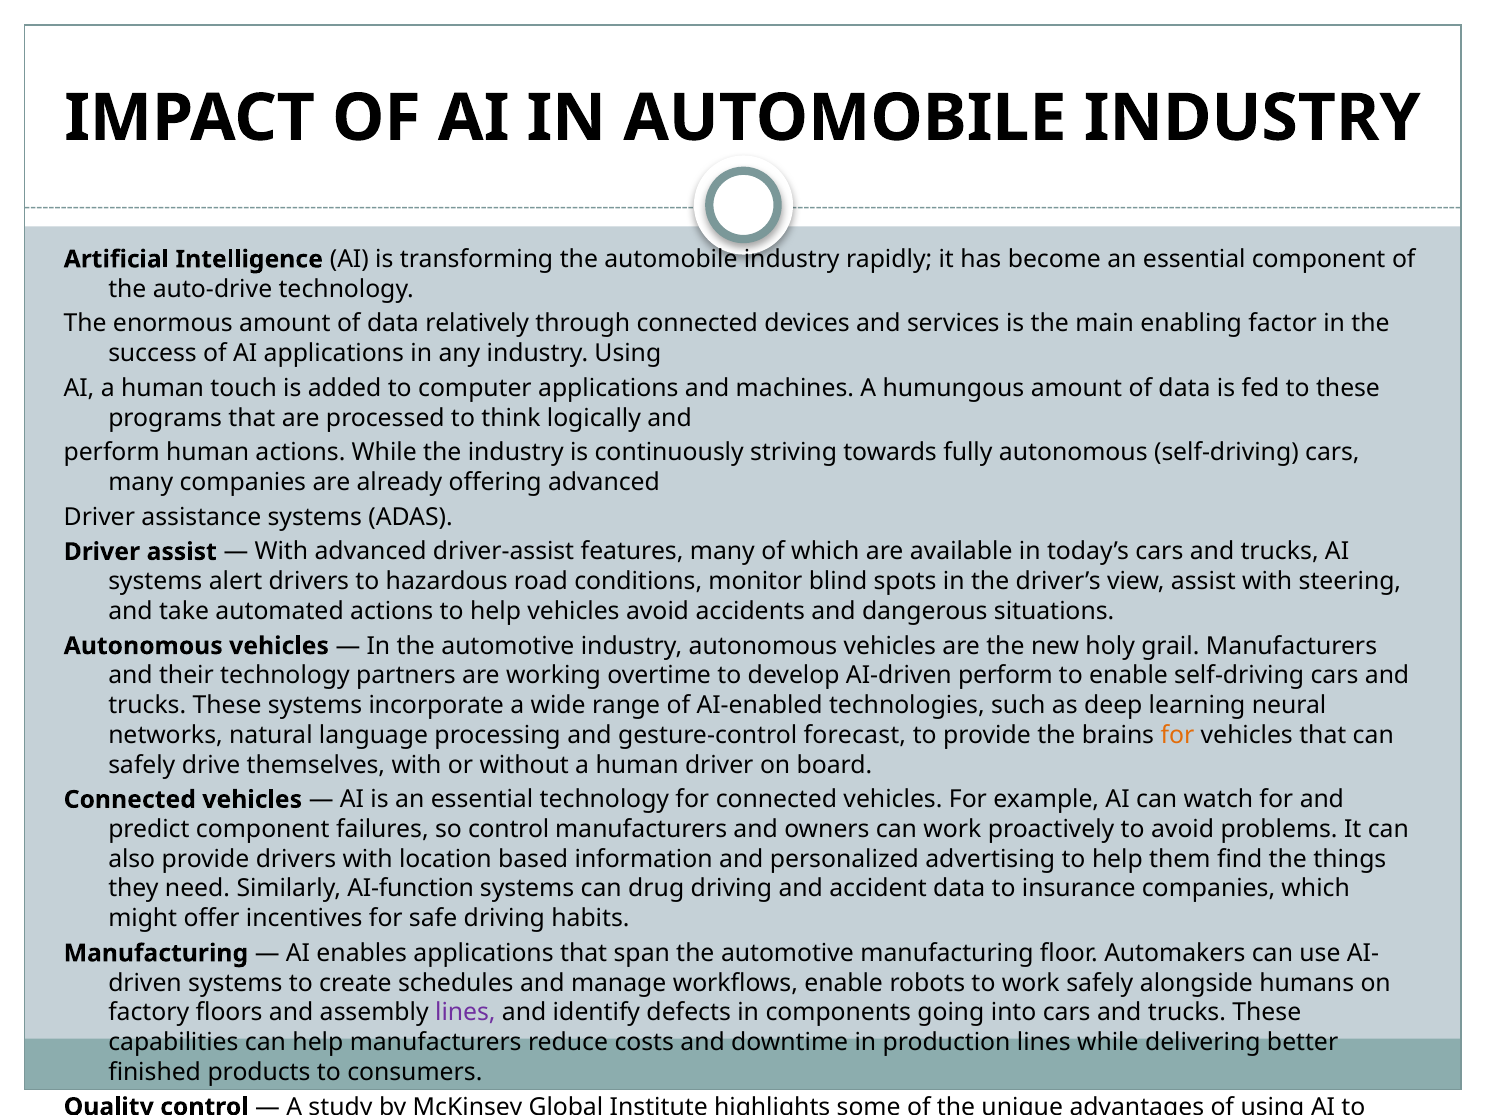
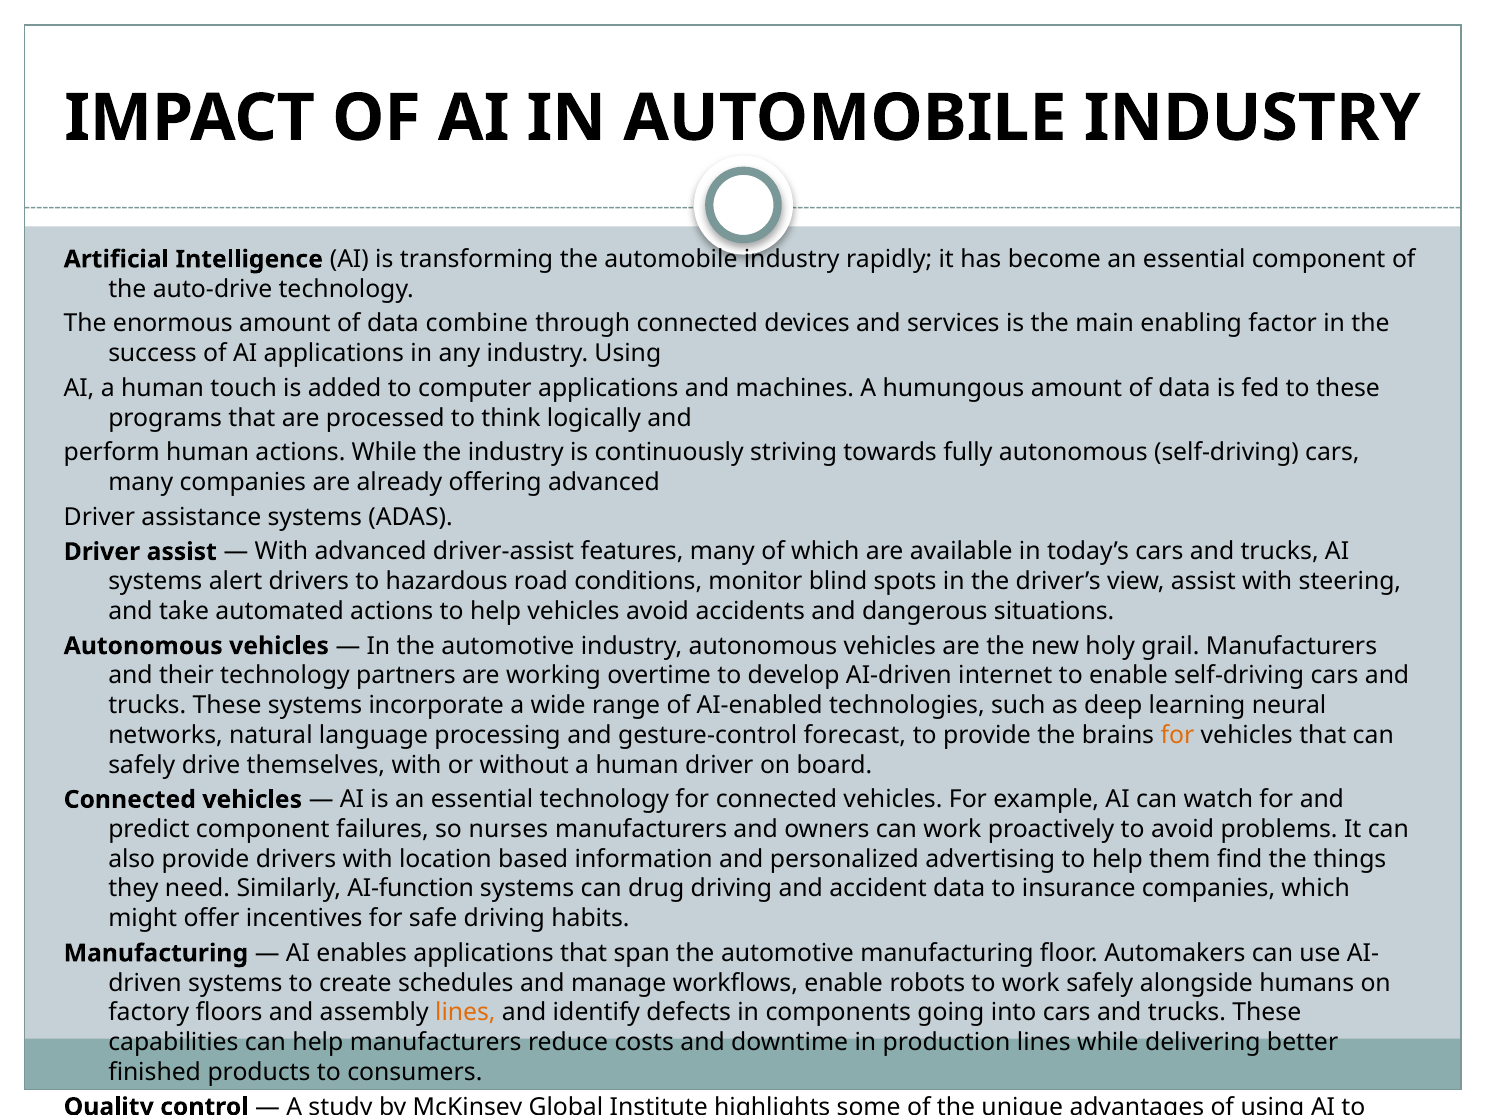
relatively: relatively -> combine (477, 324)
AI-driven perform: perform -> internet (1005, 676)
so control: control -> nurses (508, 830)
lines colour: purple -> orange (465, 1013)
